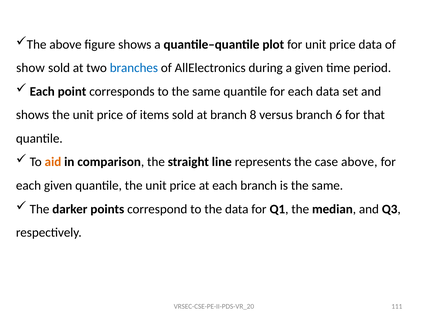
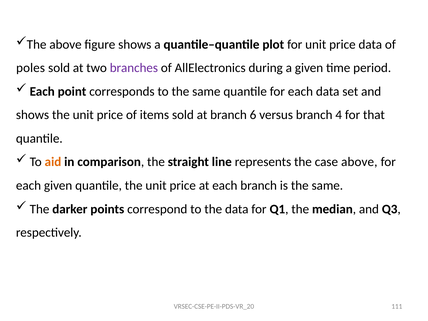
show: show -> poles (31, 68)
branches colour: blue -> purple (134, 68)
8: 8 -> 6 (253, 115)
6: 6 -> 4 (339, 115)
